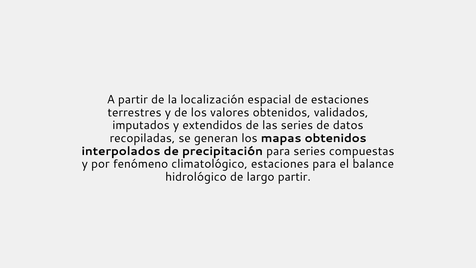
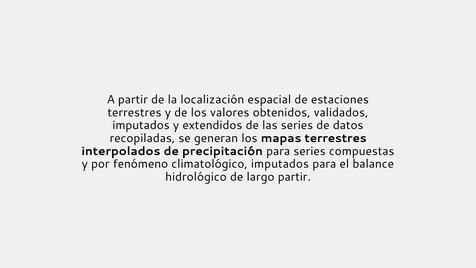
mapas obtenidos: obtenidos -> terrestres (336, 138)
climatológico estaciones: estaciones -> imputados (280, 164)
